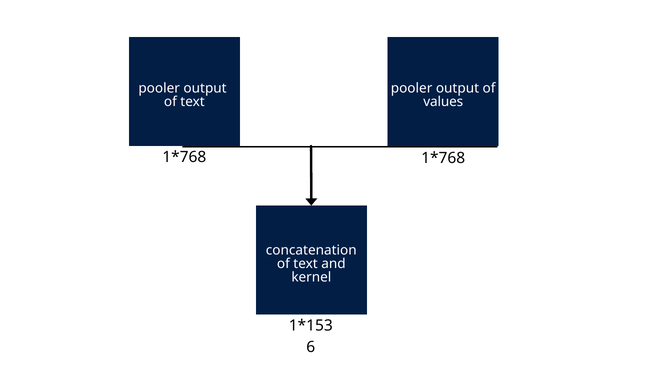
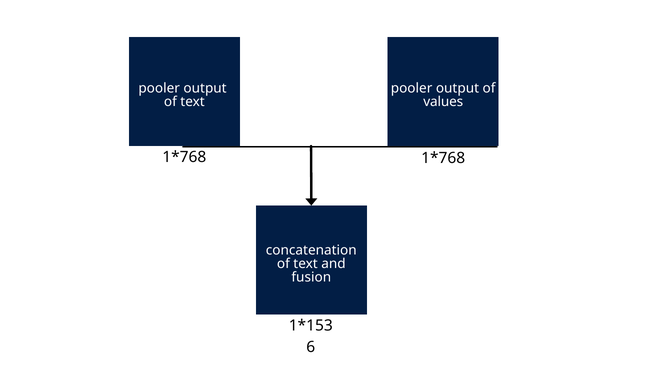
kernel: kernel -> fusion (311, 277)
